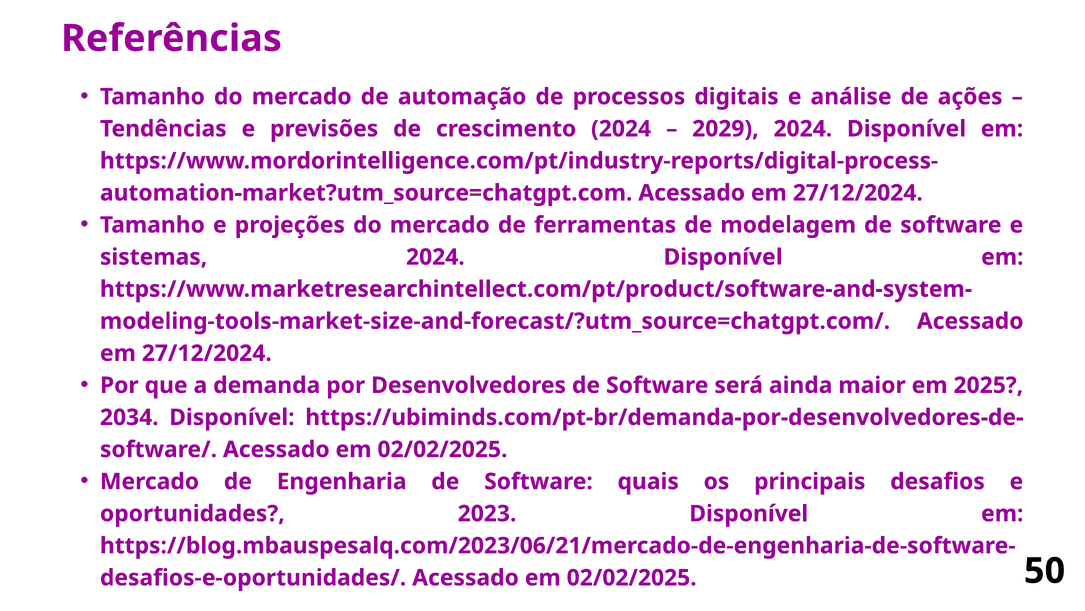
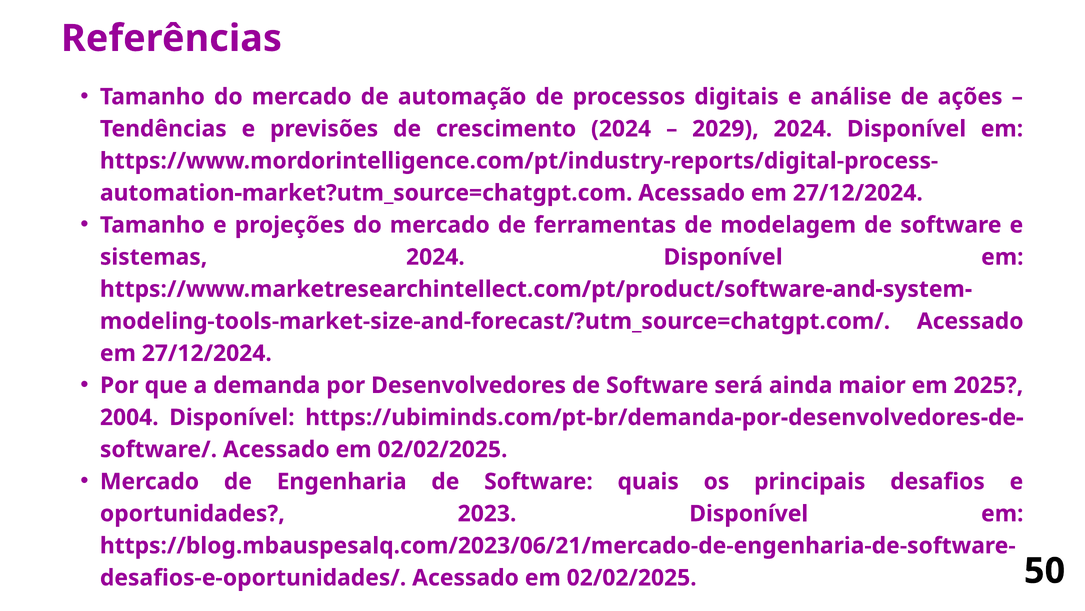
2034: 2034 -> 2004 (129, 417)
